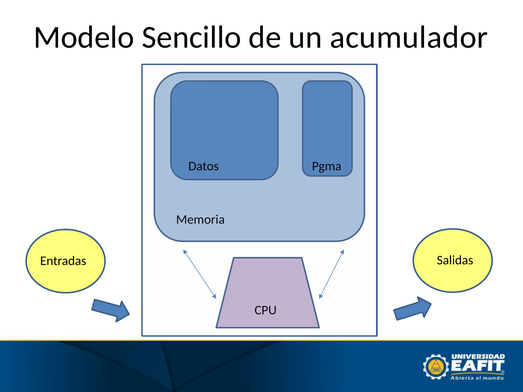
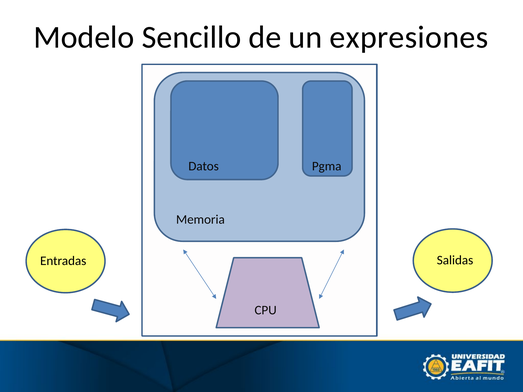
acumulador: acumulador -> expresiones (409, 37)
